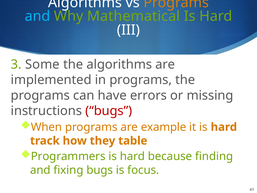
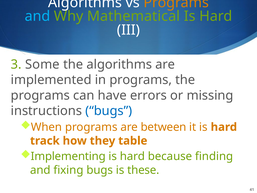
bugs colour: red -> blue (109, 111)
example: example -> between (164, 127)
Programmers: Programmers -> Implementing (68, 156)
focus: focus -> these (143, 170)
